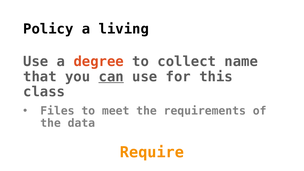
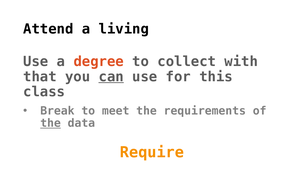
Policy: Policy -> Attend (48, 29)
name: name -> with (241, 62)
Files: Files -> Break (57, 111)
the underline: none -> present (51, 123)
